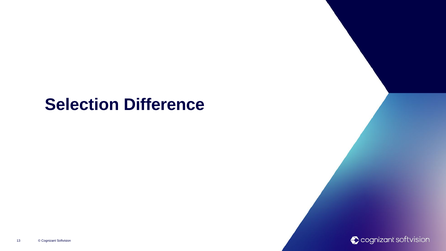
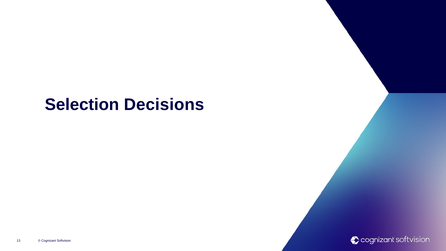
Difference: Difference -> Decisions (164, 105)
